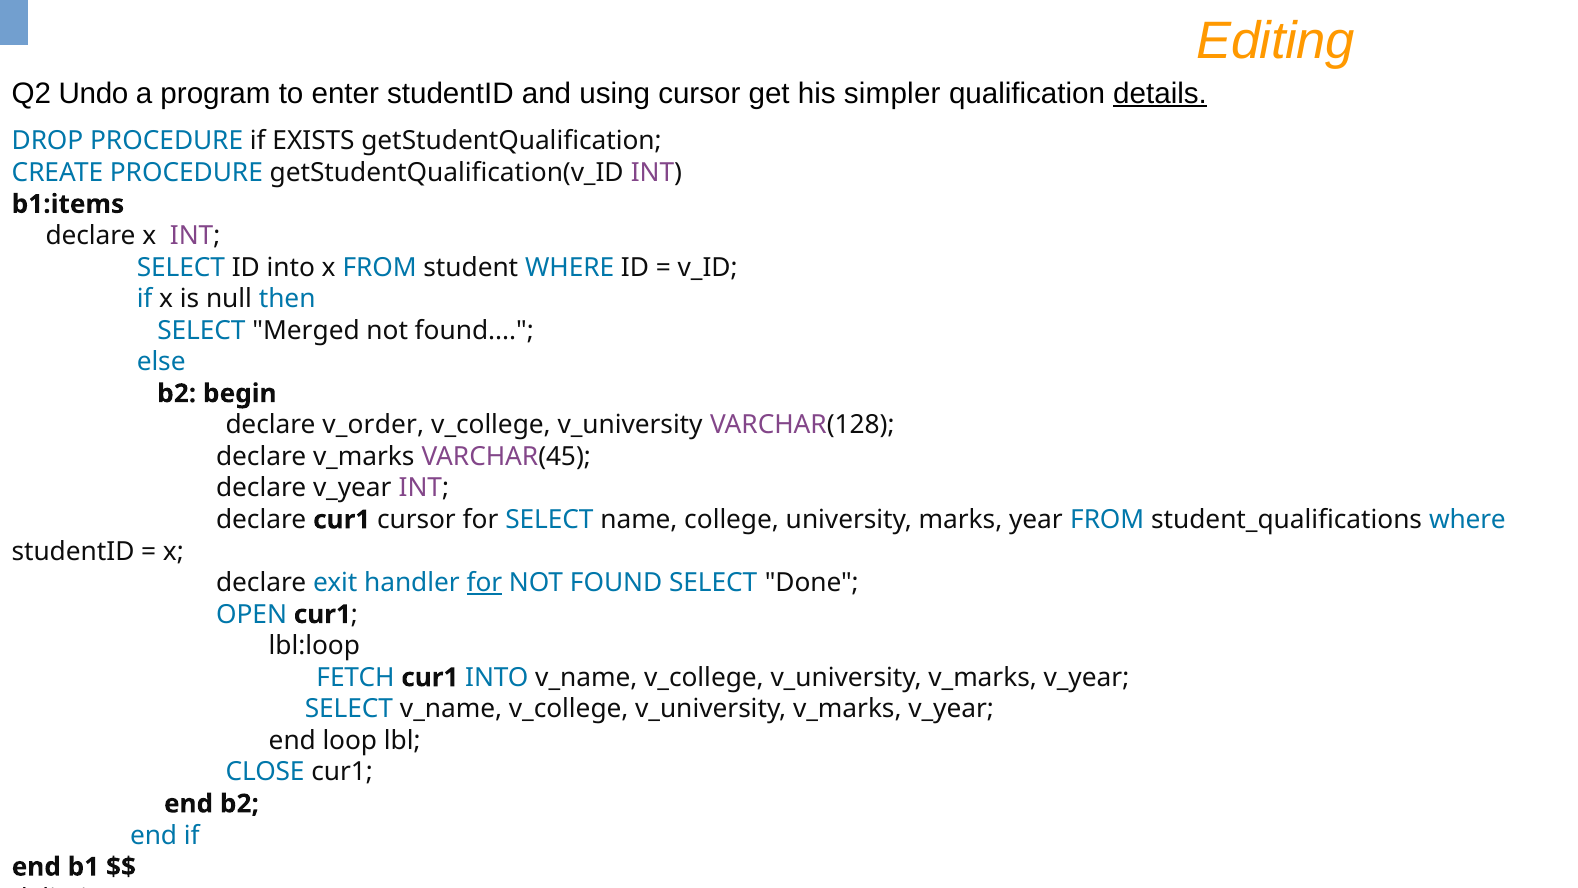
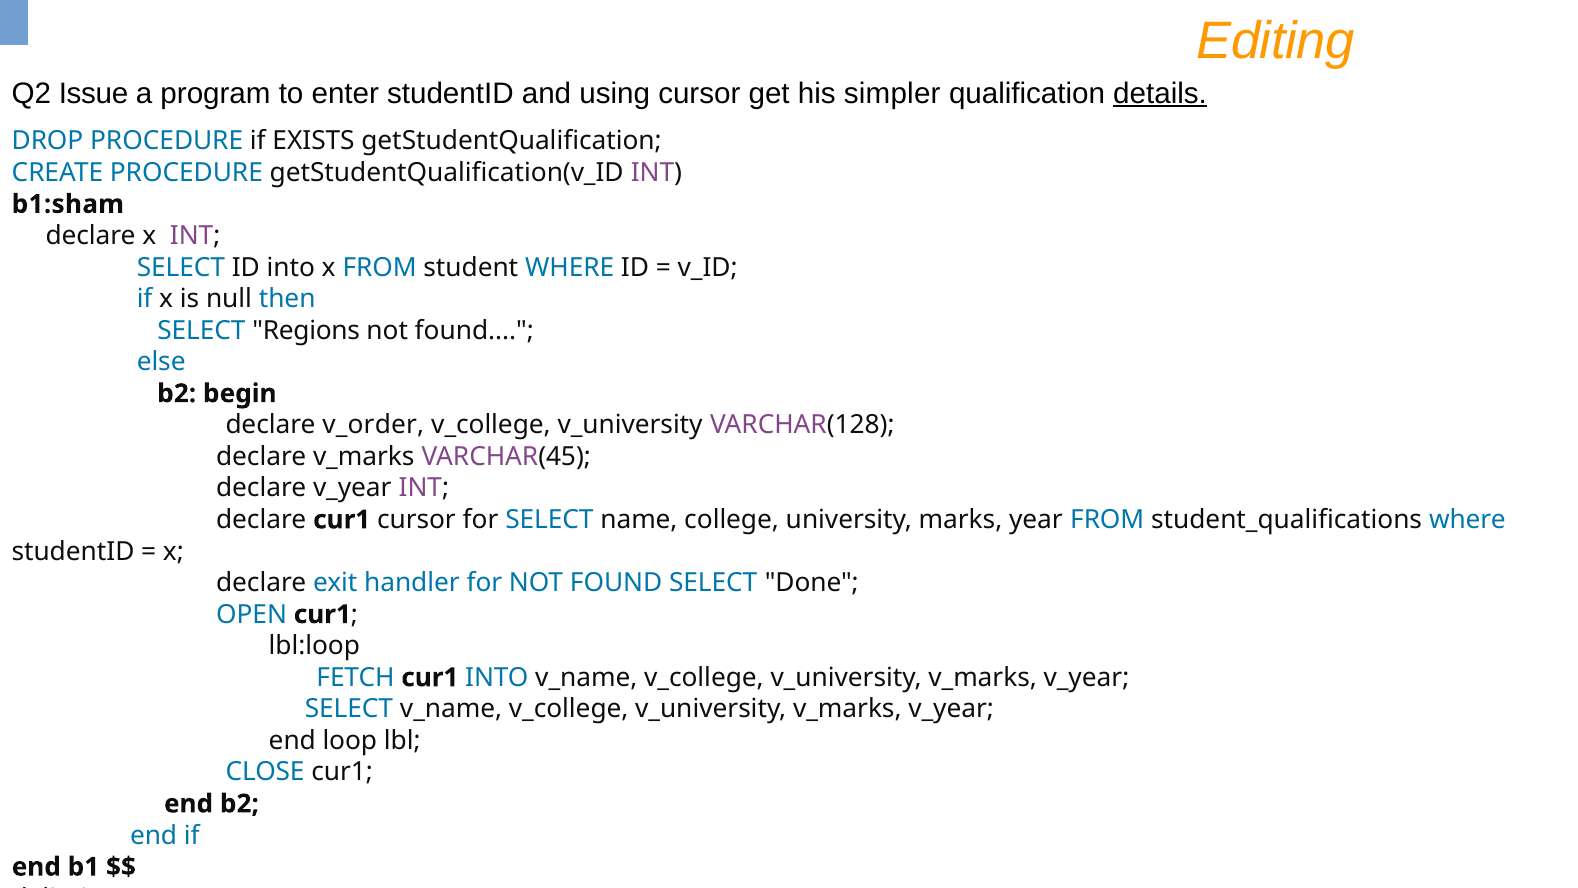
Undo: Undo -> Issue (94, 93)
b1:items: b1:items -> b1:sham (68, 204)
Merged: Merged -> Regions (306, 330)
for underline: present -> none (484, 583)
